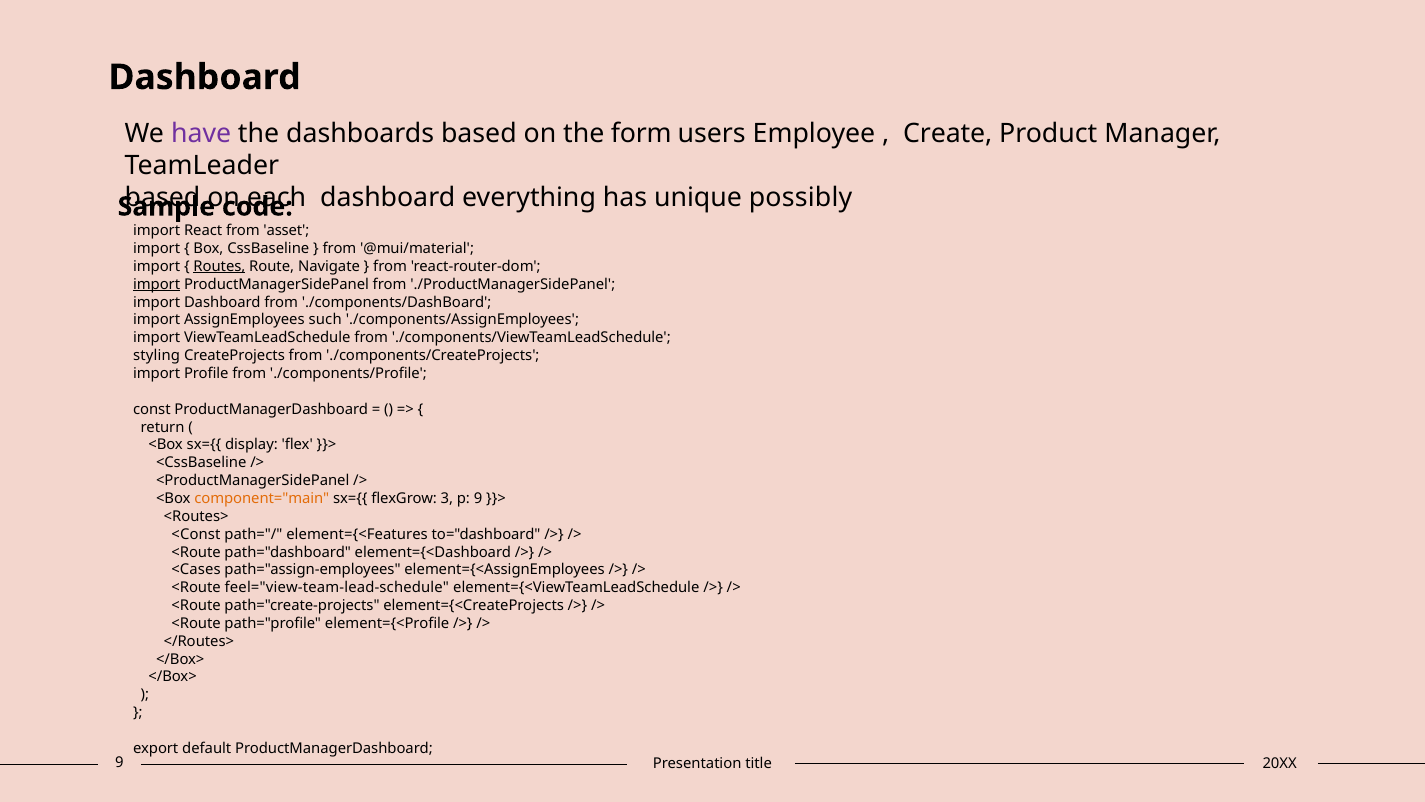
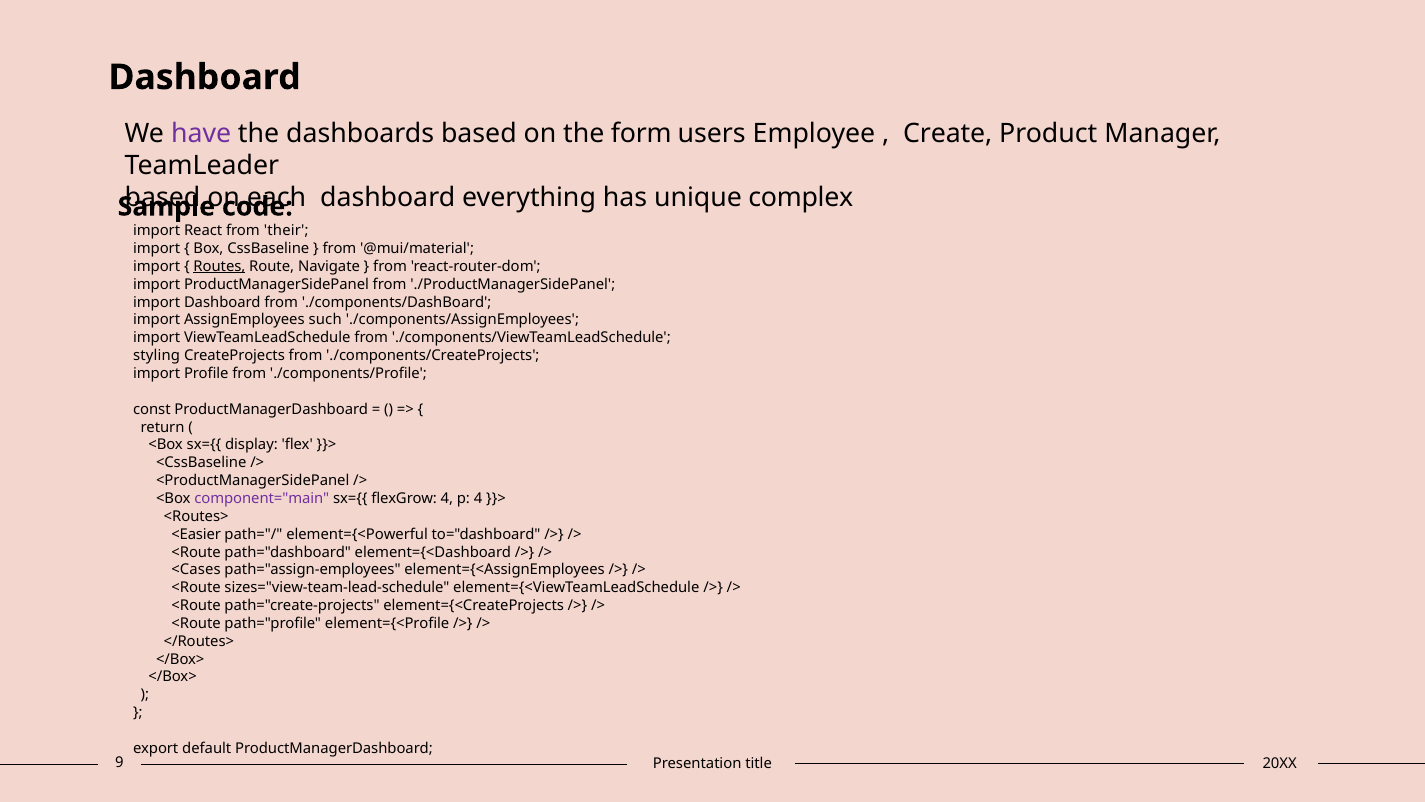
possibly: possibly -> complex (801, 197)
asset: asset -> their (286, 231)
import underline: present -> none (157, 284)
component="main colour: orange -> purple (262, 498)
flexGrow 3: 3 -> 4 (447, 498)
p 9: 9 -> 4 (478, 498)
<Const: <Const -> <Easier (196, 534)
element={<Features: element={<Features -> element={<Powerful (357, 534)
feel="view-team-lead-schedule: feel="view-team-lead-schedule -> sizes="view-team-lead-schedule (337, 587)
